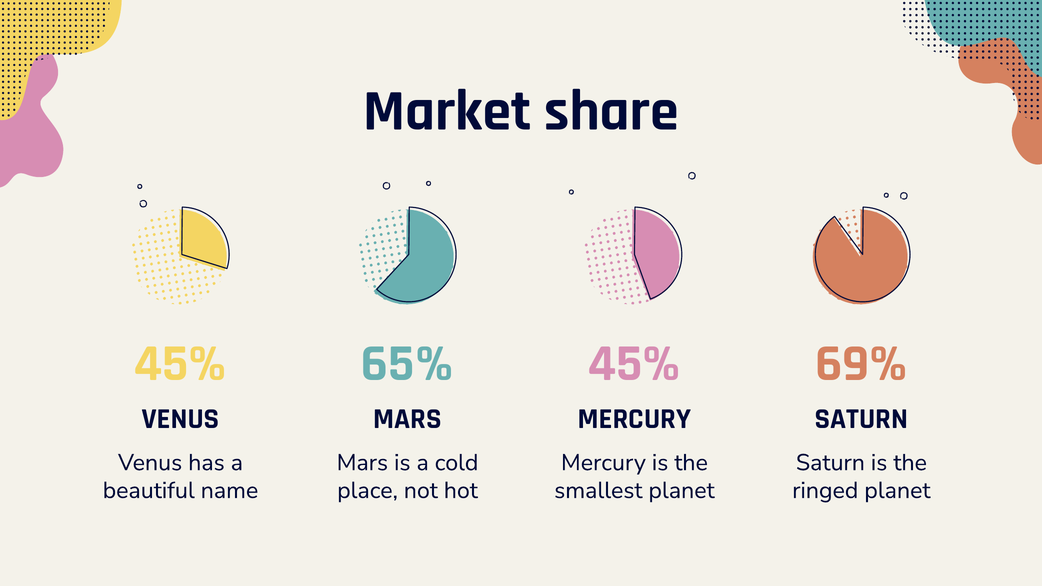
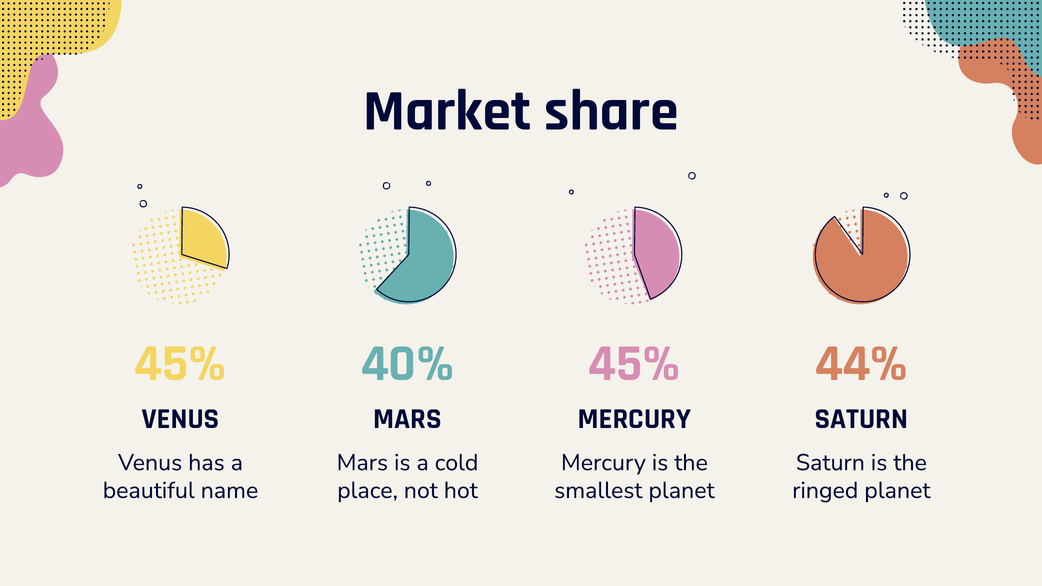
65%: 65% -> 40% (408, 363)
69%: 69% -> 44% (862, 363)
